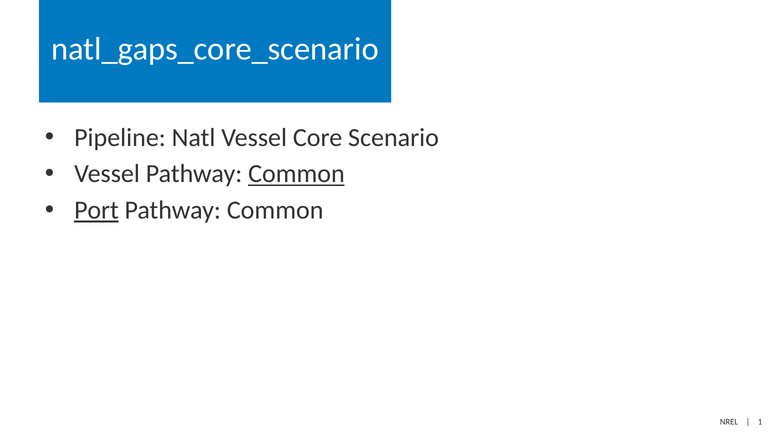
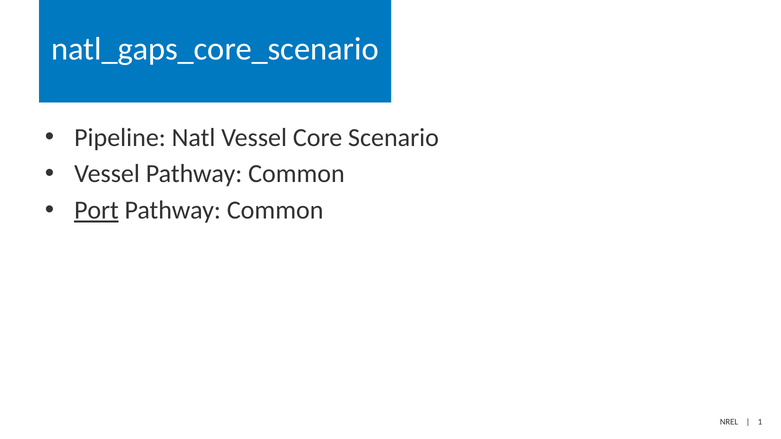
Common underline: present -> none (296, 174)
